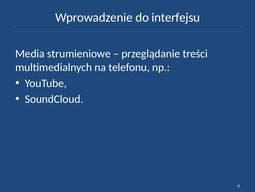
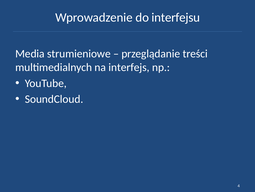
telefonu: telefonu -> interfejs (129, 67)
